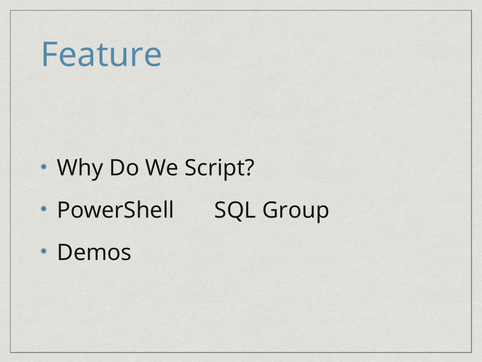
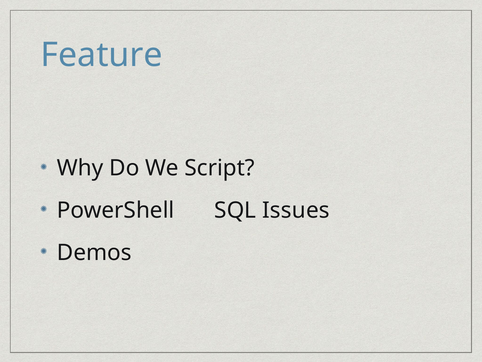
Group: Group -> Issues (296, 210)
